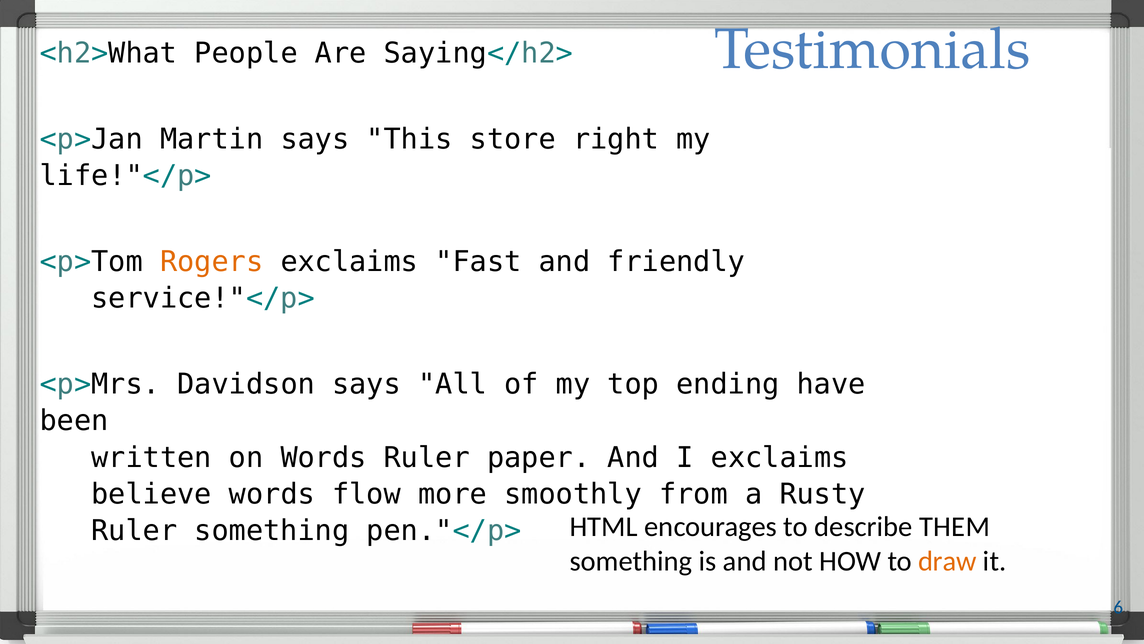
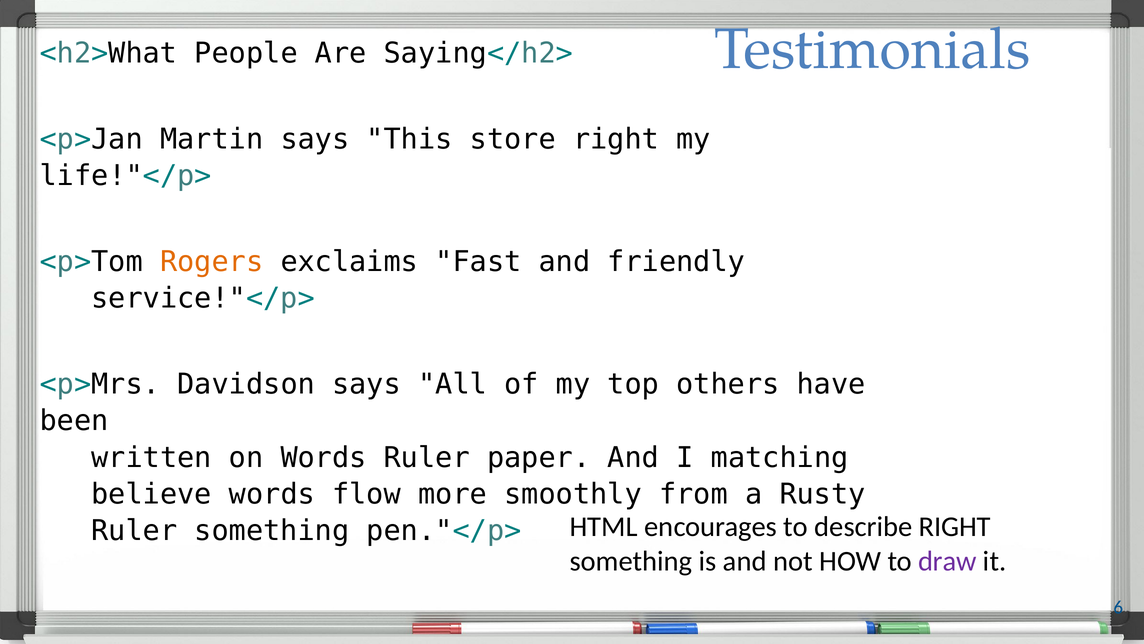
ending: ending -> others (728, 384)
I exclaims: exclaims -> matching (780, 457)
describe THEM: THEM -> RIGHT (955, 527)
draw colour: orange -> purple (947, 561)
